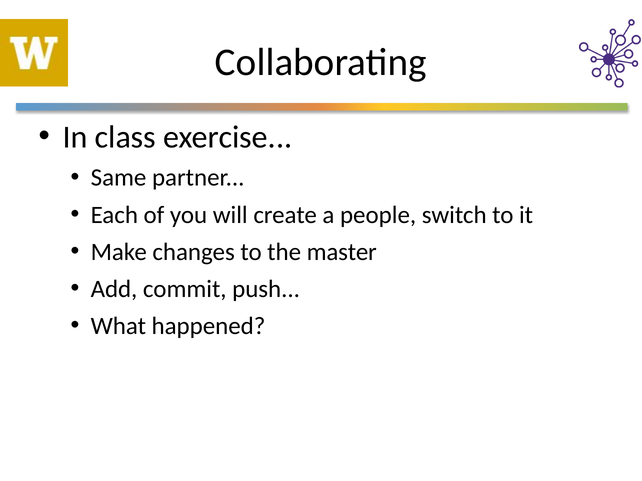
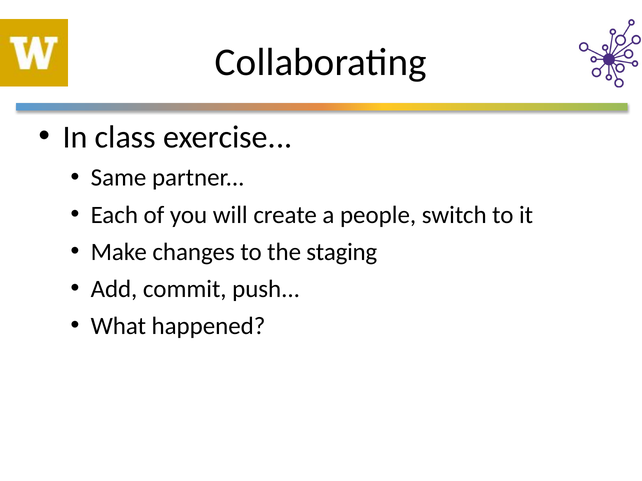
master: master -> staging (342, 252)
